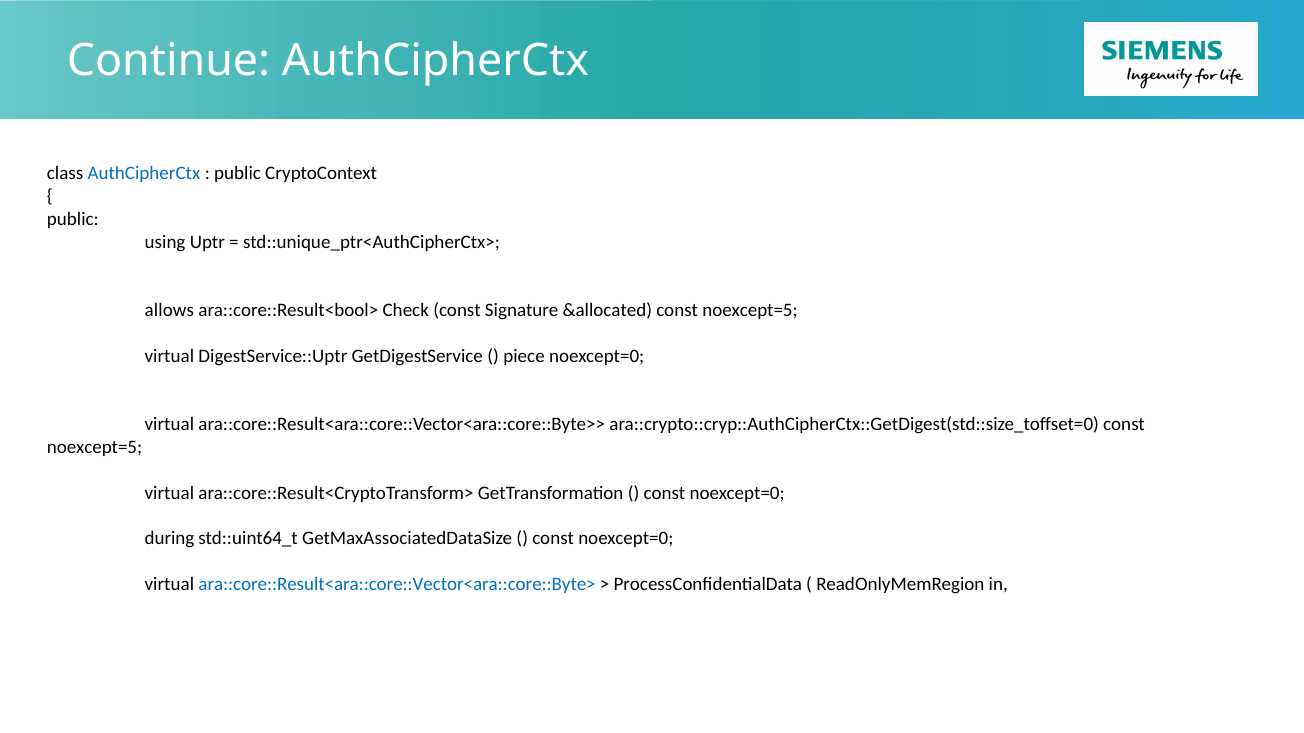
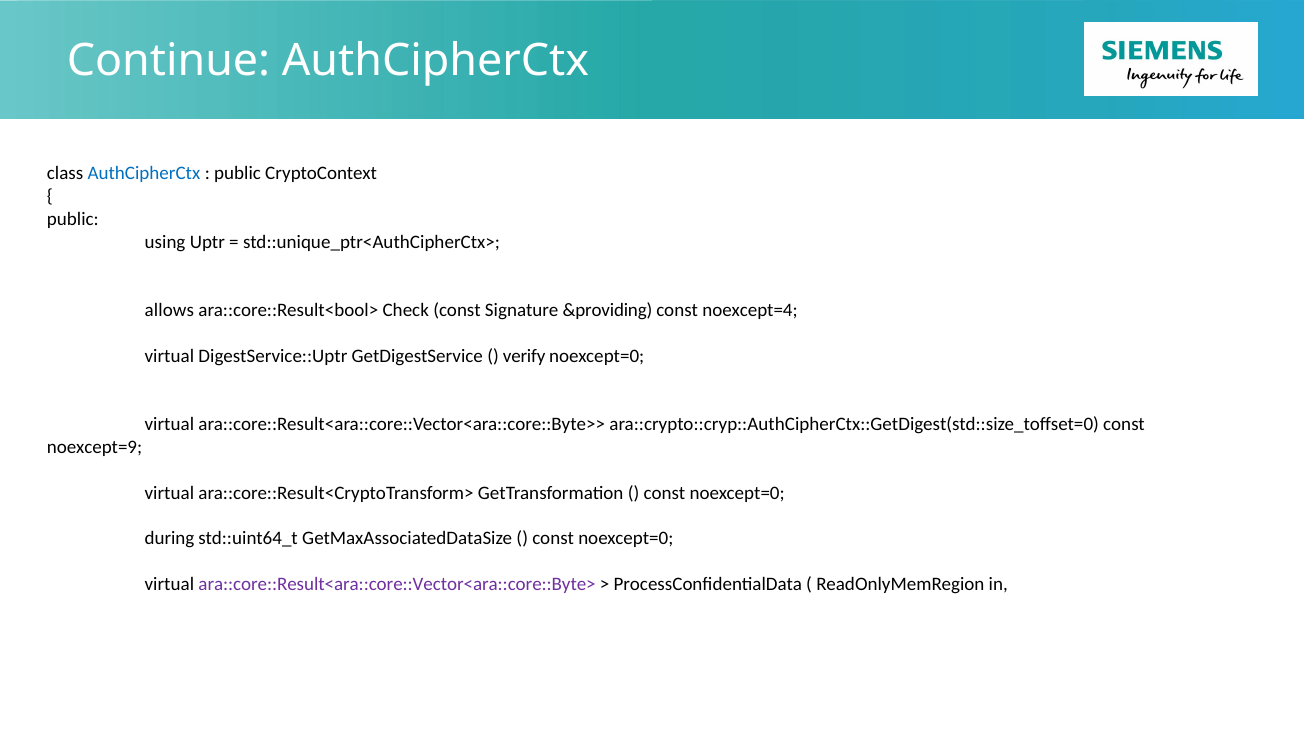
&allocated: &allocated -> &providing (607, 311)
noexcept=5: noexcept=5 -> noexcept=4 (750, 311)
piece: piece -> verify (524, 356)
noexcept=5: noexcept=5 -> noexcept=9 (95, 448)
ara::core::Result<ara::core::Vector<ara::core::Byte> colour: blue -> purple (397, 585)
